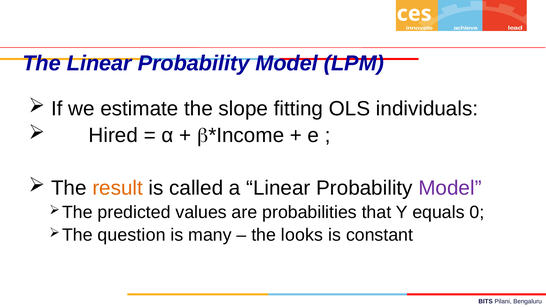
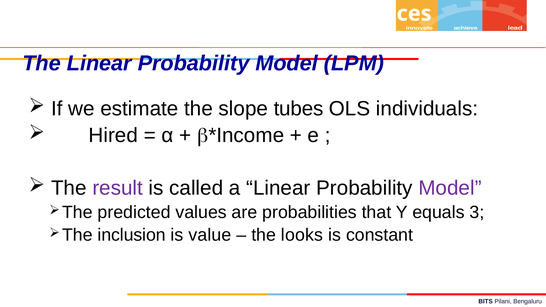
fitting: fitting -> tubes (299, 109)
result colour: orange -> purple (118, 188)
0: 0 -> 3 (477, 212)
question: question -> inclusion (132, 235)
many: many -> value (210, 235)
